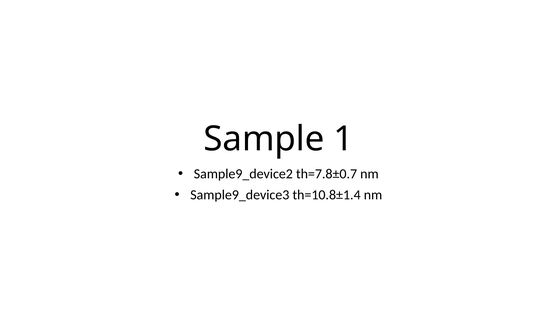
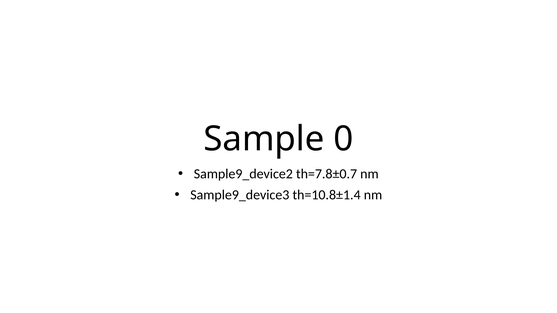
1: 1 -> 0 (344, 139)
